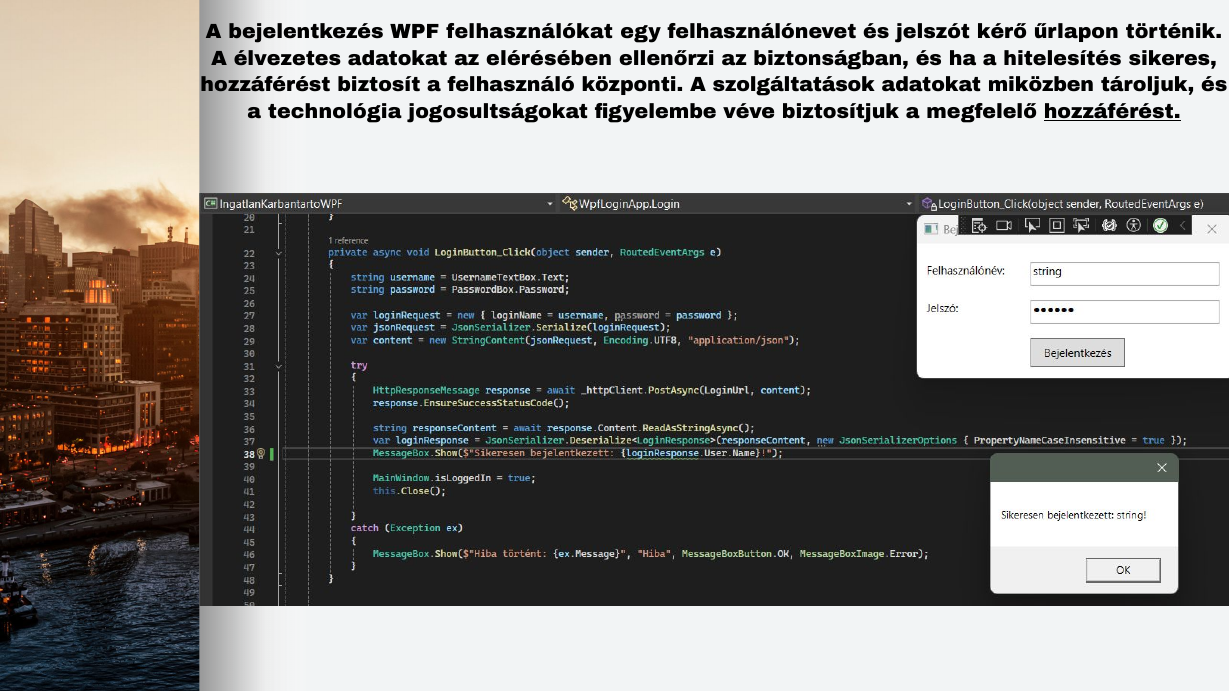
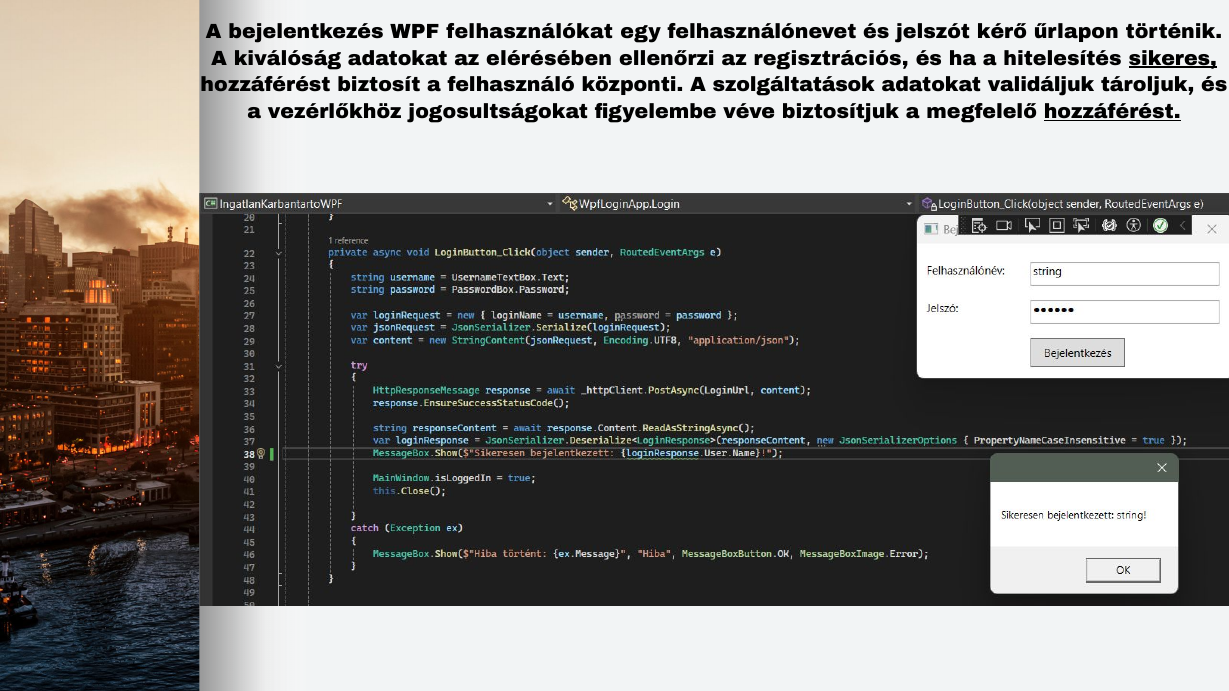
élvezetes: élvezetes -> kiválóság (287, 58)
biztonságban: biztonságban -> regisztrációs (831, 58)
sikeres underline: none -> present (1173, 58)
miközben: miközben -> validáljuk (1041, 85)
technológia: technológia -> vezérlőkhöz (335, 112)
